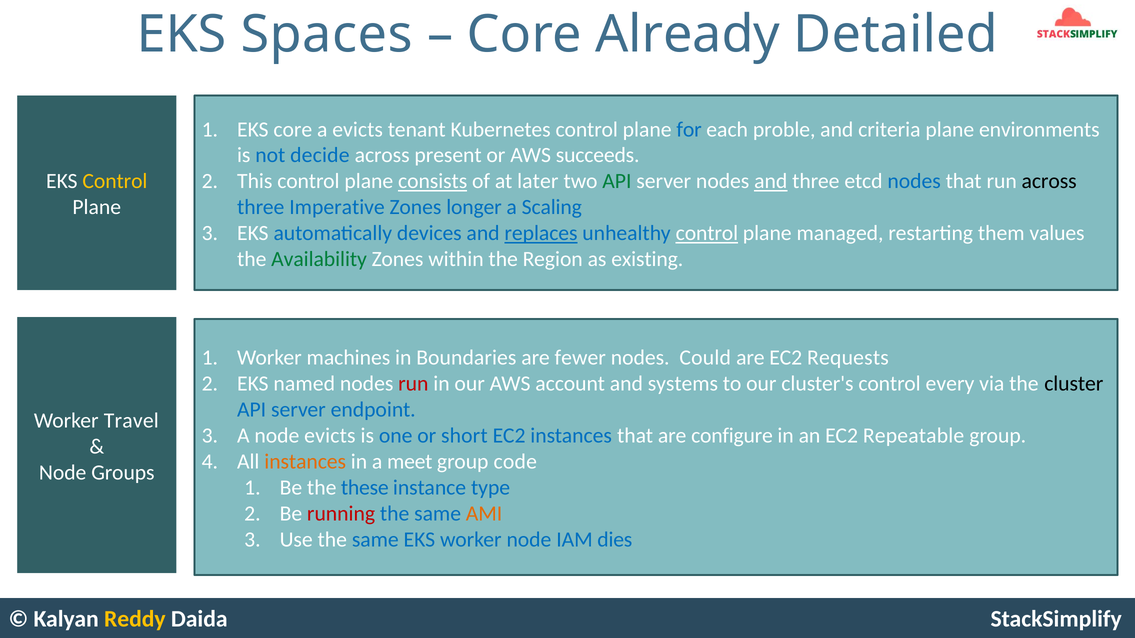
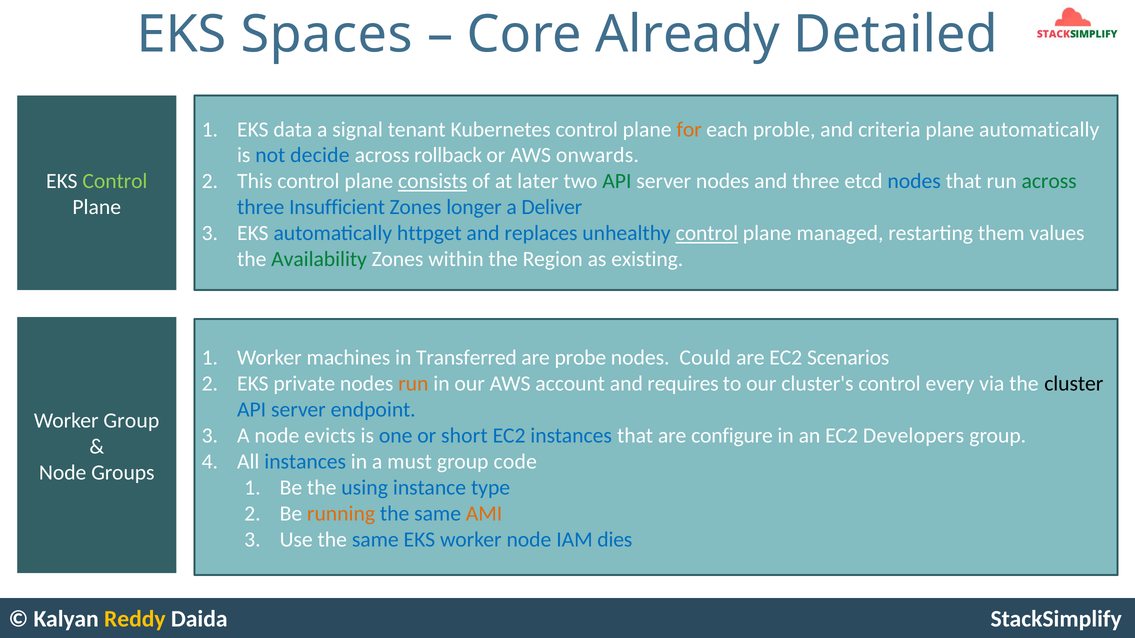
EKS core: core -> data (293, 129)
a evicts: evicts -> signal (358, 129)
for colour: blue -> orange (689, 129)
plane environments: environments -> automatically (1039, 129)
present: present -> rollback (448, 155)
succeeds: succeeds -> onwards (597, 155)
Control colour: yellow -> light green (115, 181)
and underline: present -> none (771, 181)
across colour: black -> green (1049, 181)
Imperative: Imperative -> Insufficient (337, 207)
Scaling: Scaling -> Deliver (552, 207)
devices: devices -> httpget (429, 233)
replaces underline: present -> none (541, 233)
Boundaries: Boundaries -> Transferred (466, 358)
fewer: fewer -> probe (580, 358)
Requests: Requests -> Scenarios (848, 358)
named: named -> private (304, 384)
run colour: red -> orange (413, 384)
systems: systems -> requires (683, 384)
Worker Travel: Travel -> Group (131, 421)
Repeatable: Repeatable -> Developers (914, 436)
instances colour: orange -> blue (305, 462)
meet: meet -> must (410, 462)
these: these -> using (365, 488)
running colour: red -> orange (341, 514)
